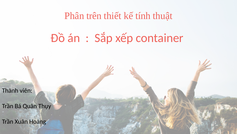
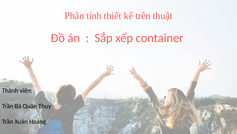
trên: trên -> tính (94, 16)
tính: tính -> trên (143, 16)
